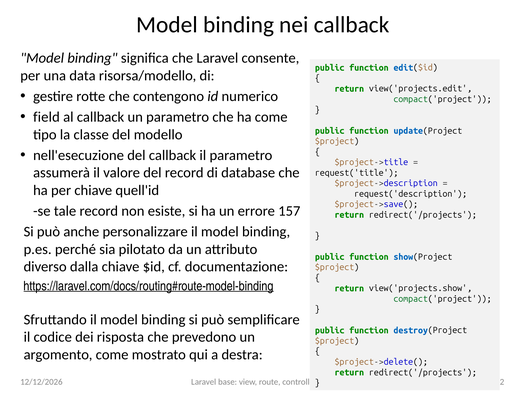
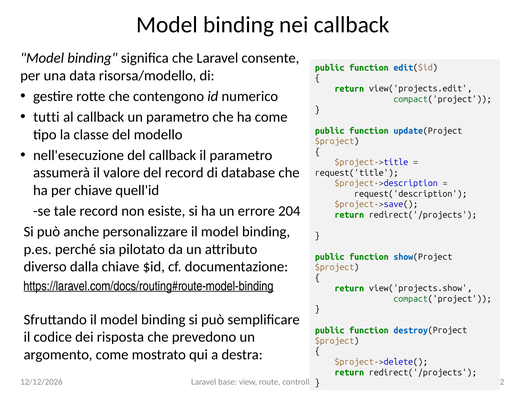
field: field -> tutti (46, 117)
157: 157 -> 204 (289, 211)
